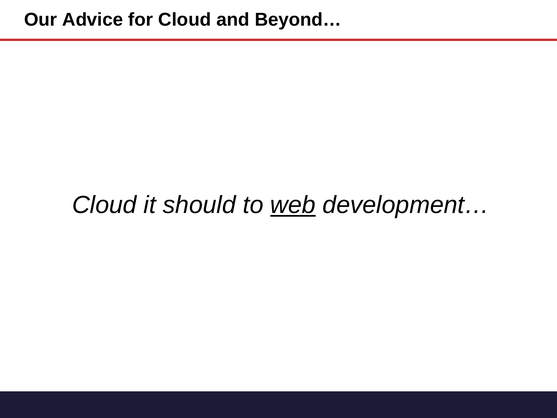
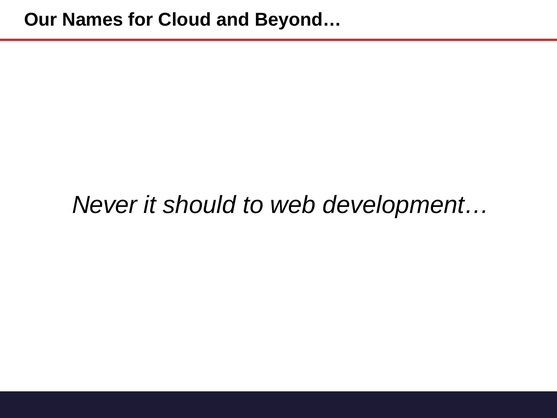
Advice: Advice -> Names (93, 20)
Cloud: Cloud -> Never (105, 205)
web underline: present -> none (293, 205)
